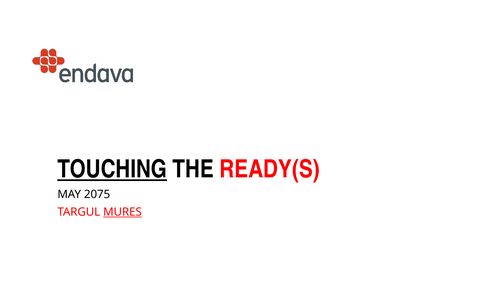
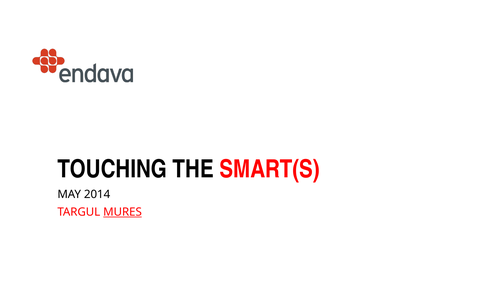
TOUCHING underline: present -> none (112, 170)
READY(S: READY(S -> SMART(S (270, 170)
2075: 2075 -> 2014 (97, 195)
